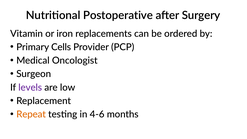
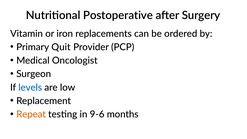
Cells: Cells -> Quit (61, 47)
levels colour: purple -> blue (30, 87)
4-6: 4-6 -> 9-6 (97, 114)
